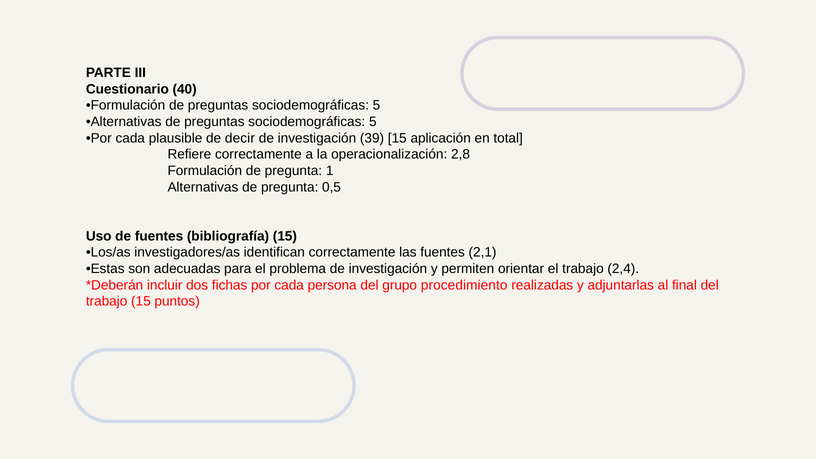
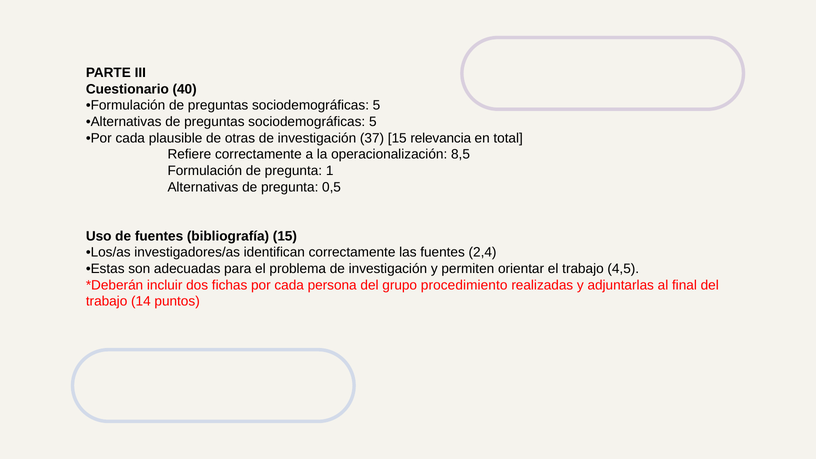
decir: decir -> otras (240, 138)
39: 39 -> 37 (372, 138)
aplicación: aplicación -> relevancia (441, 138)
2,8: 2,8 -> 8,5 (460, 154)
2,1: 2,1 -> 2,4 (483, 252)
2,4: 2,4 -> 4,5 (623, 269)
trabajo 15: 15 -> 14 (141, 301)
